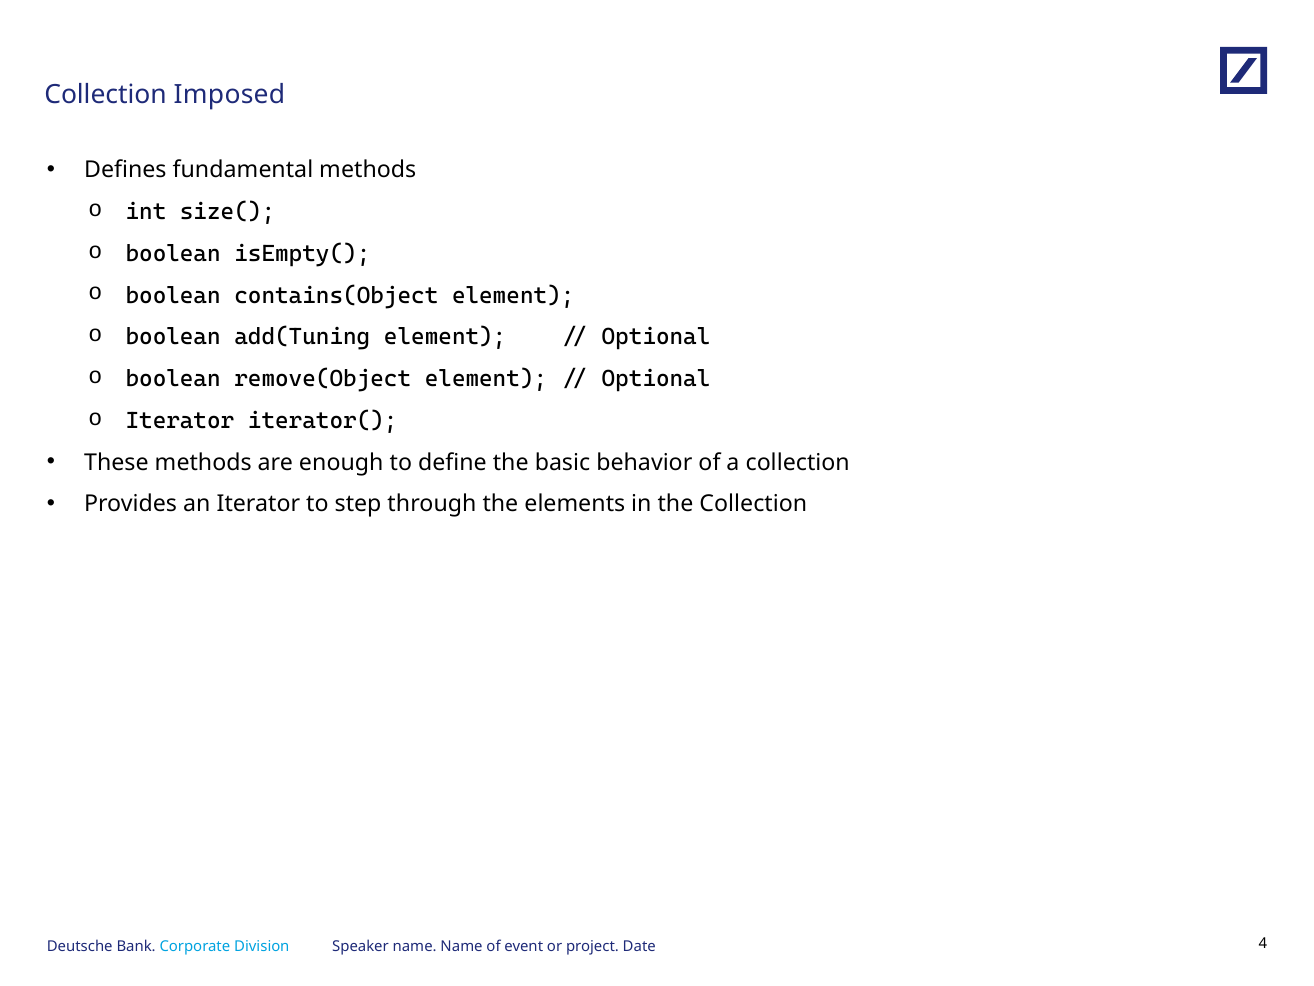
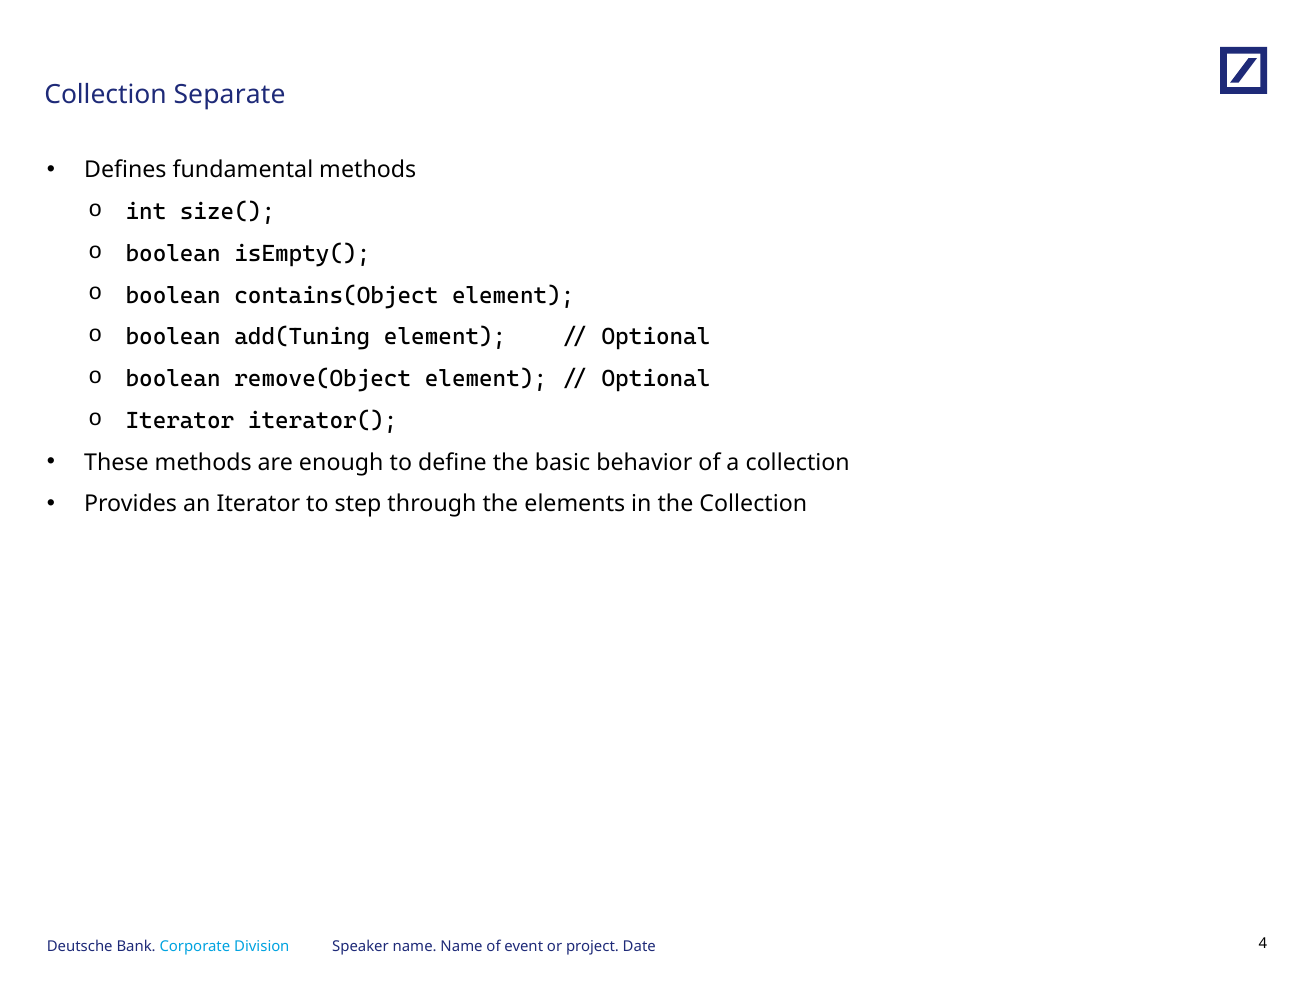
Imposed: Imposed -> Separate (230, 95)
